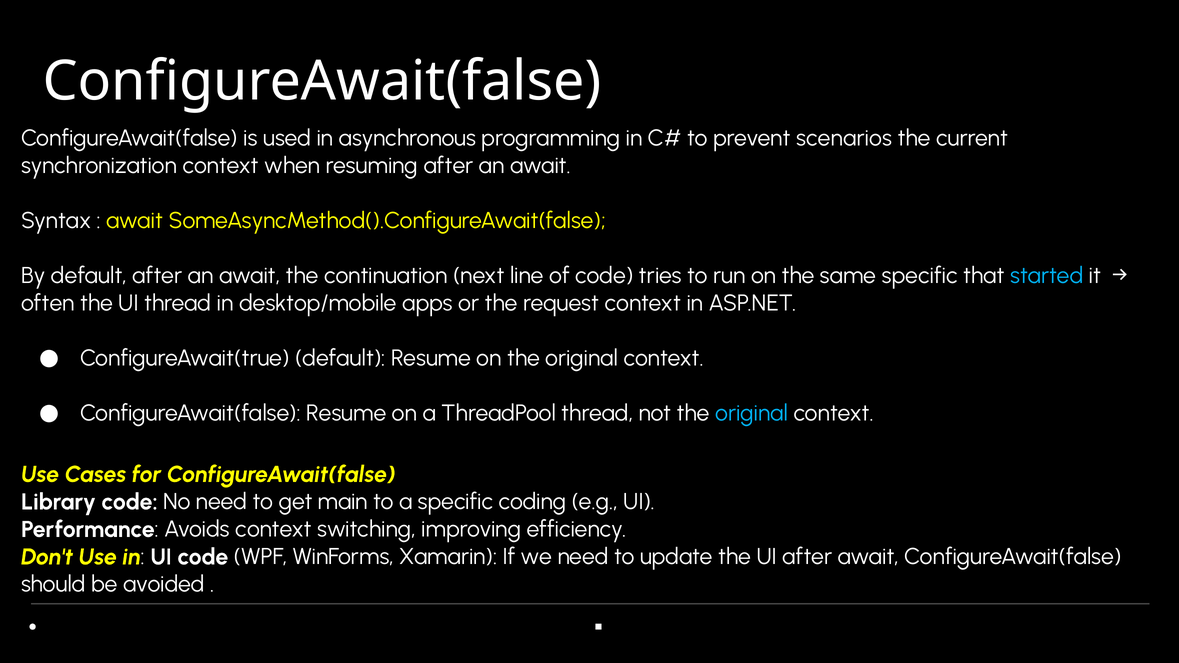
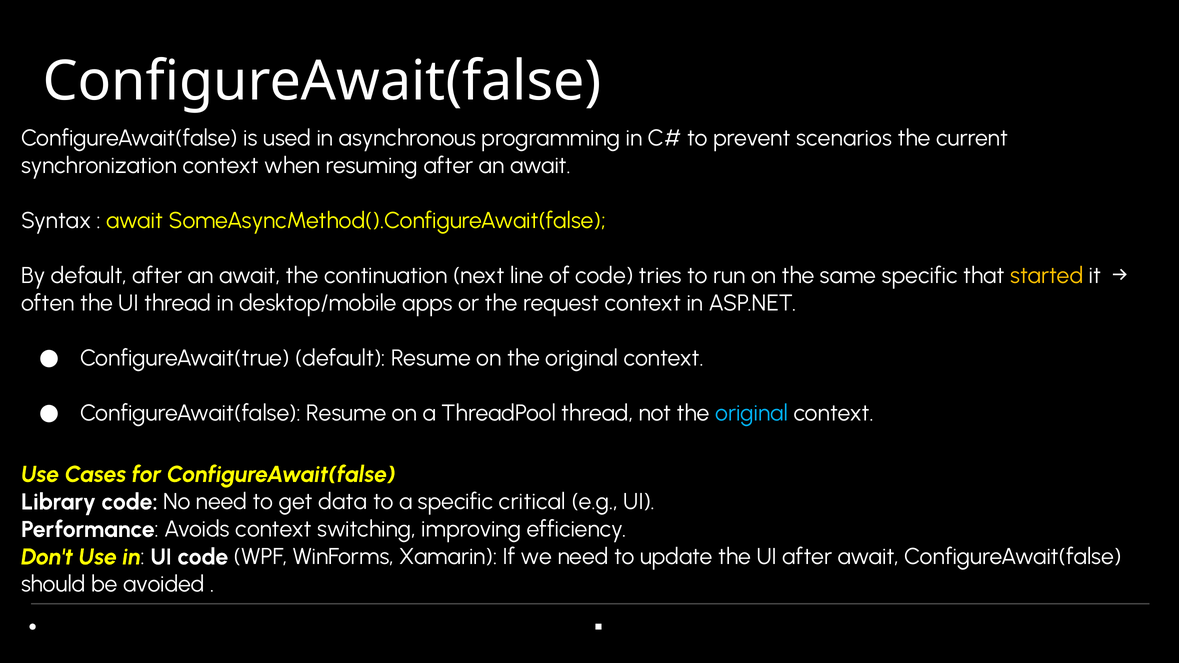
started colour: light blue -> yellow (1047, 276)
main: main -> data (343, 502)
coding: coding -> critical (532, 502)
